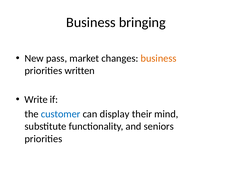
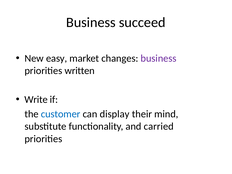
bringing: bringing -> succeed (142, 22)
pass: pass -> easy (57, 58)
business colour: orange -> purple (159, 58)
seniors: seniors -> carried (159, 126)
